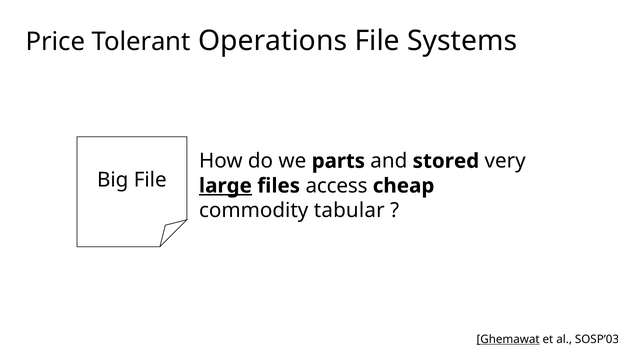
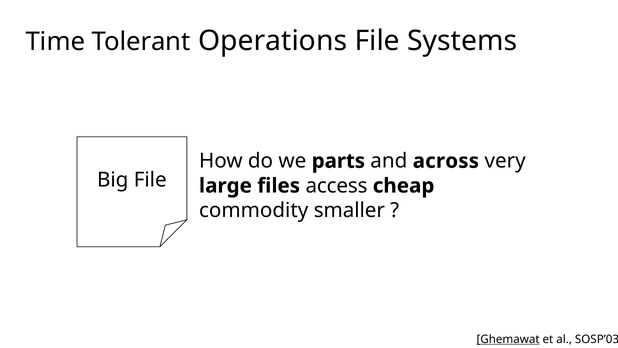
Price: Price -> Time (55, 42)
stored: stored -> across (446, 161)
large underline: present -> none (225, 186)
tabular: tabular -> smaller (349, 210)
